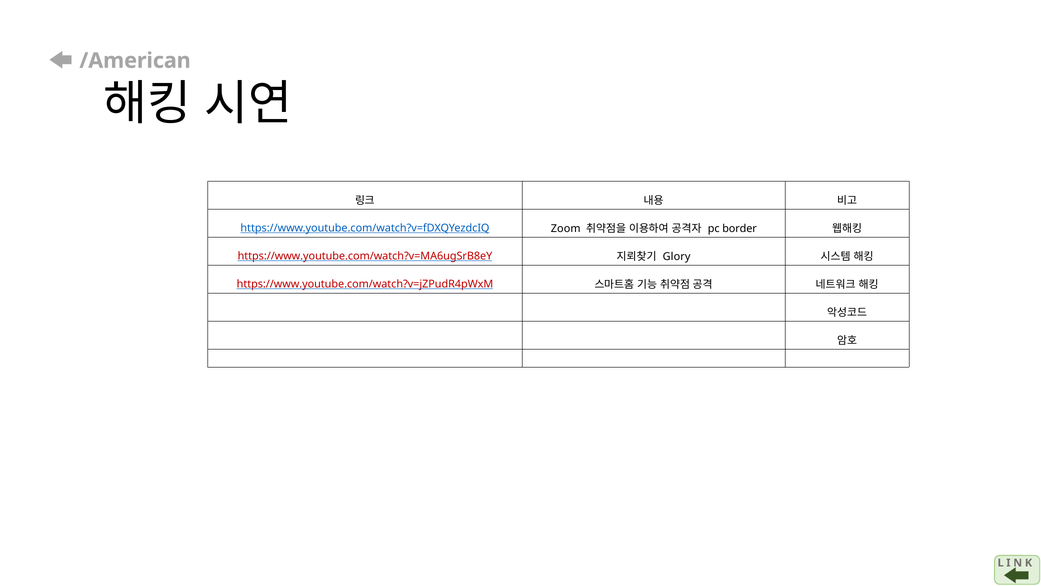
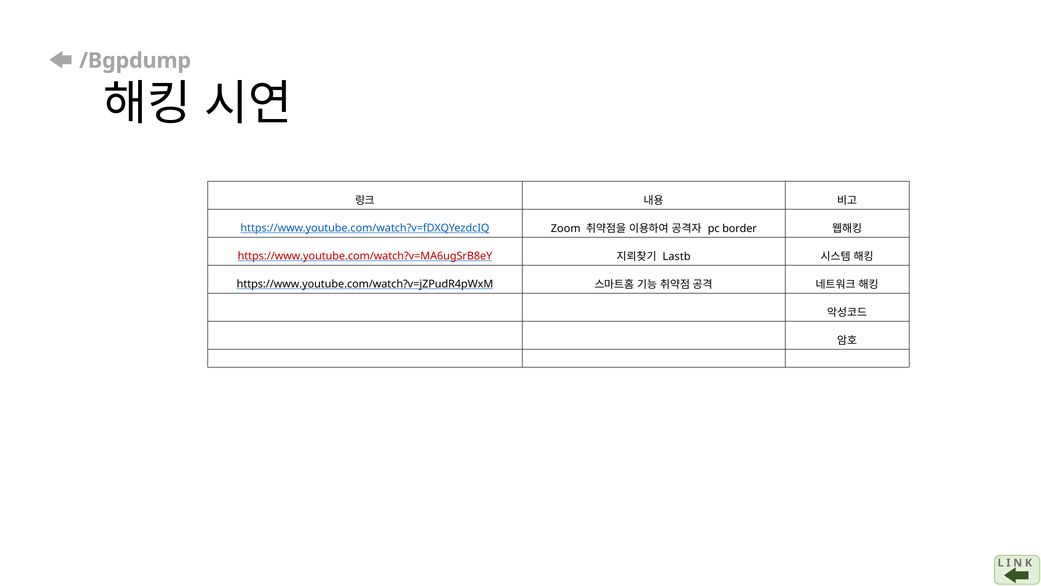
/American: /American -> /Bgpdump (135, 61)
Glory: Glory -> Lastb (677, 257)
https://www.youtube.com/watch?v=jZPudR4pWxM colour: red -> black (365, 284)
